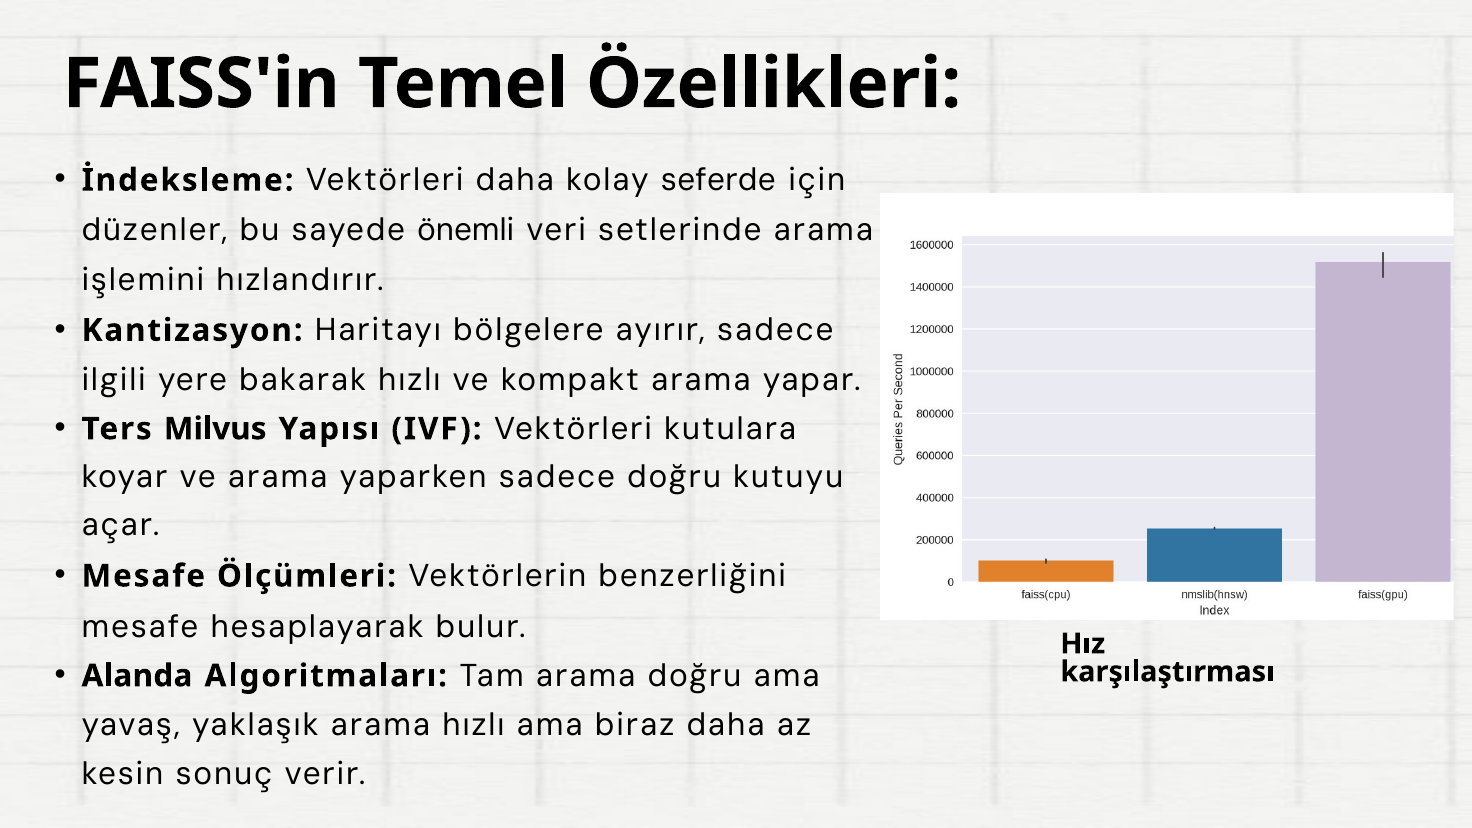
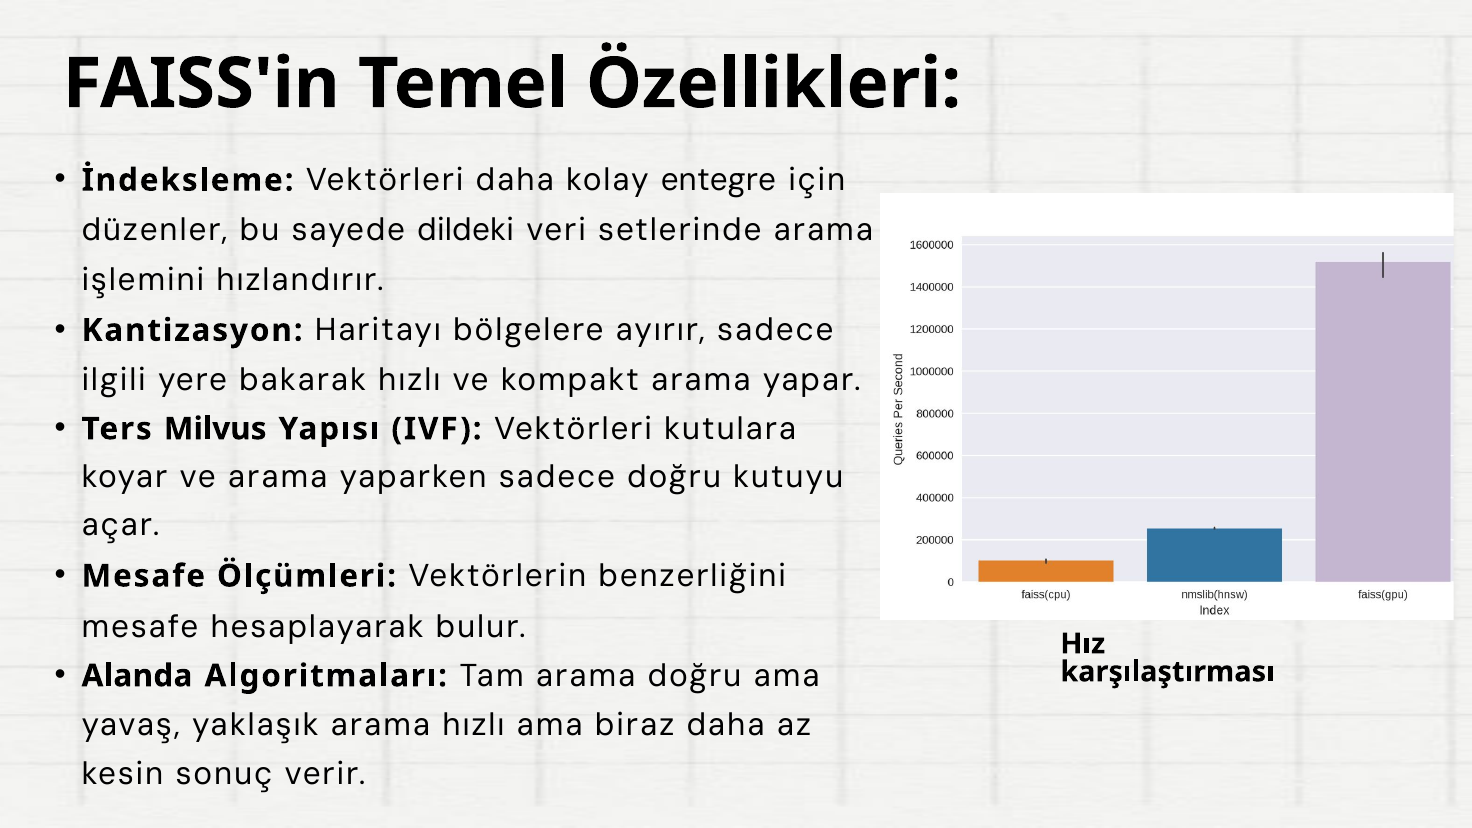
seferde: seferde -> entegre (718, 180)
önemli: önemli -> dildeki (466, 230)
